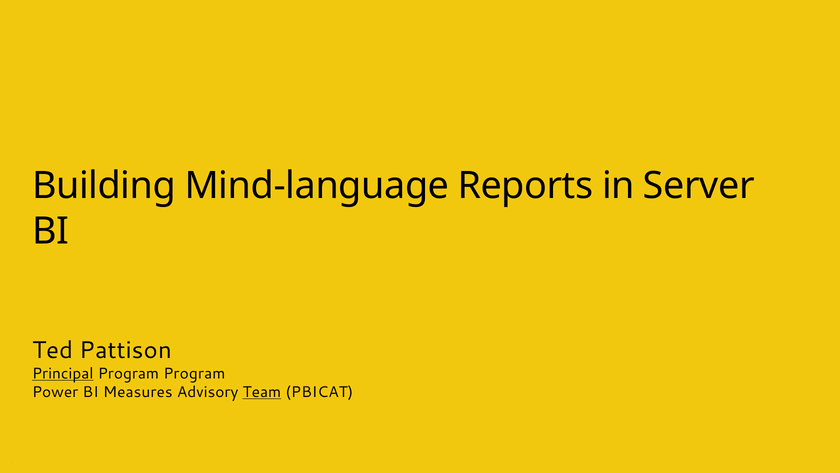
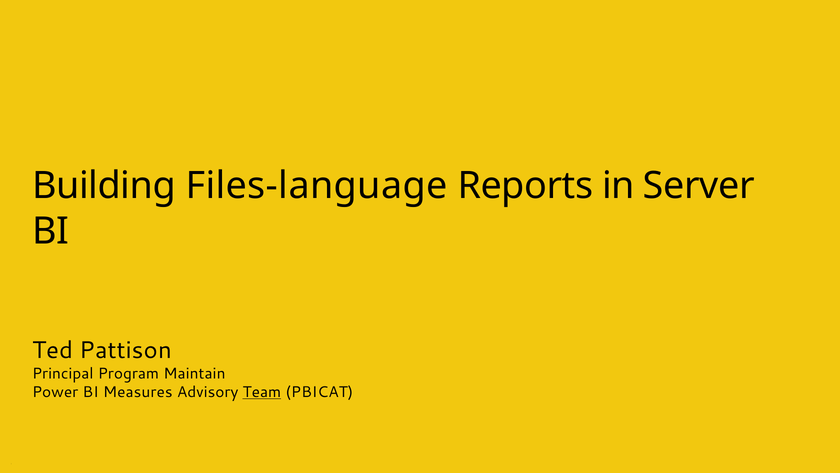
Mind-language: Mind-language -> Files-language (317, 186)
Principal underline: present -> none (63, 373)
Program Program: Program -> Maintain (194, 373)
